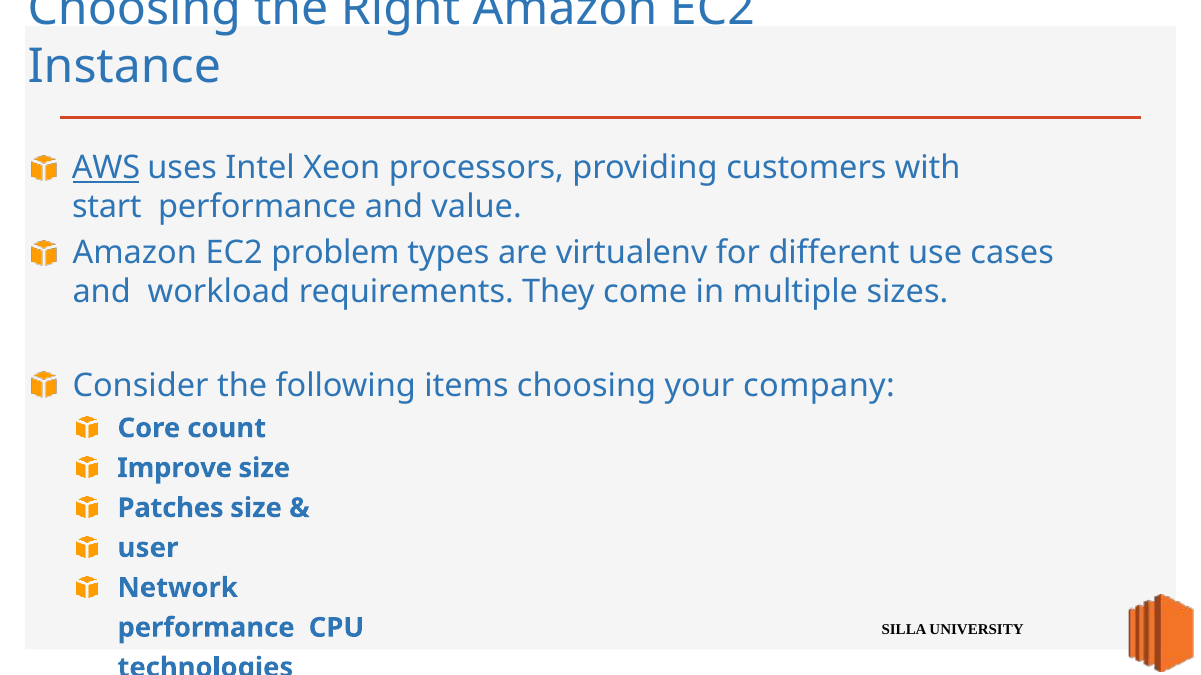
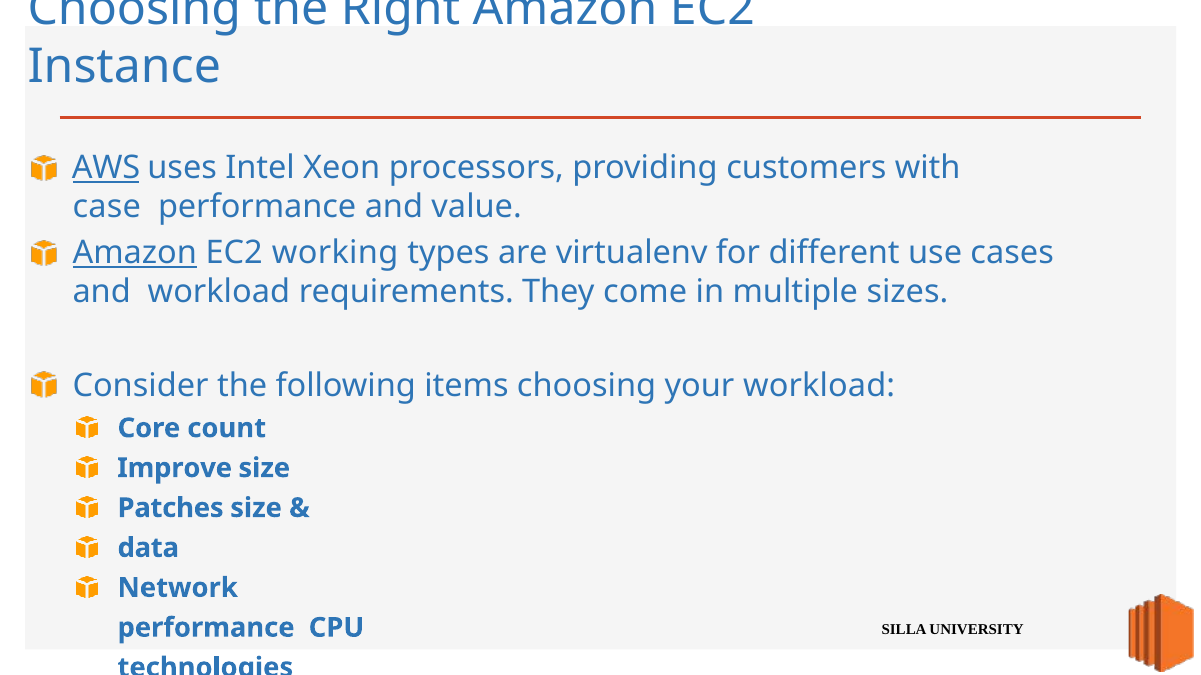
start: start -> case (107, 207)
Amazon underline: none -> present (135, 253)
problem: problem -> working (335, 253)
your company: company -> workload (819, 386)
user: user -> data (148, 548)
